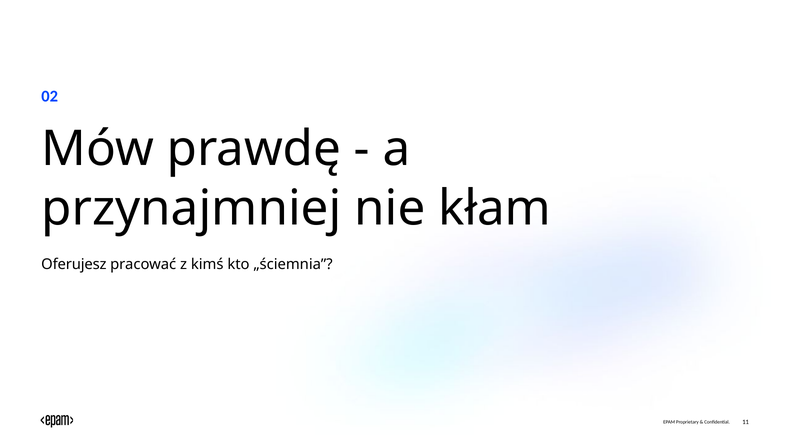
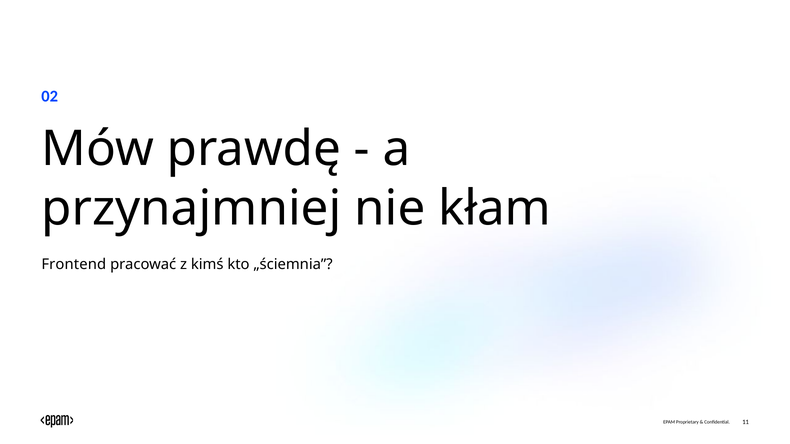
Oferujesz: Oferujesz -> Frontend (74, 265)
